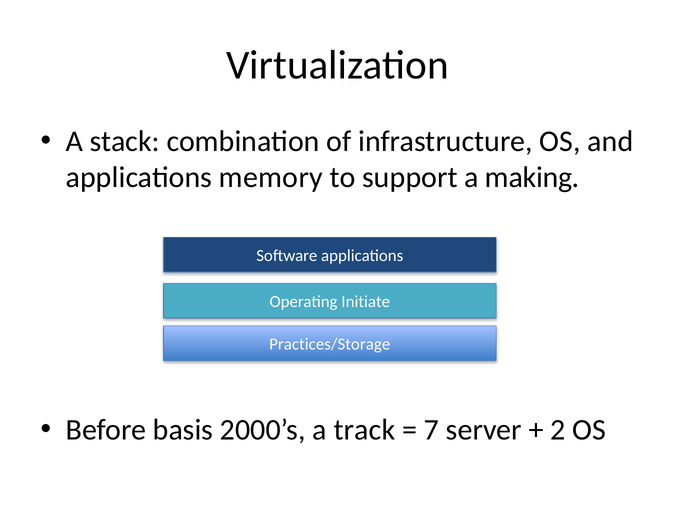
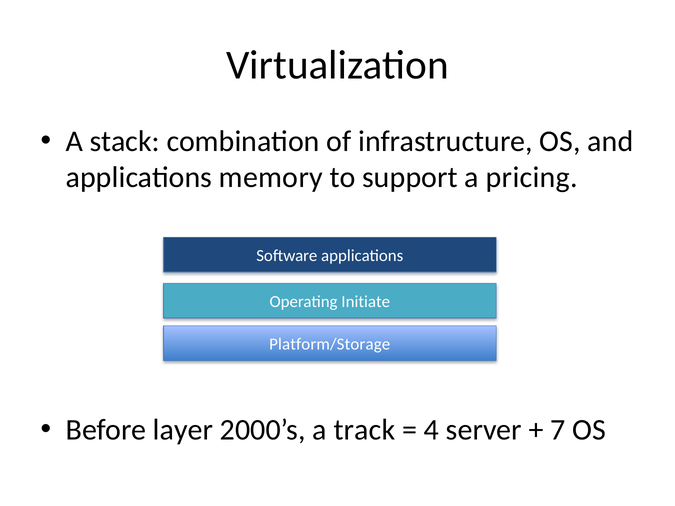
making: making -> pricing (532, 178)
Practices/Storage: Practices/Storage -> Platform/Storage (330, 344)
basis: basis -> layer (183, 430)
7: 7 -> 4 (431, 430)
2: 2 -> 7 (558, 430)
